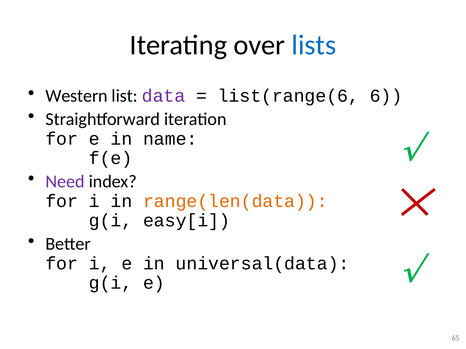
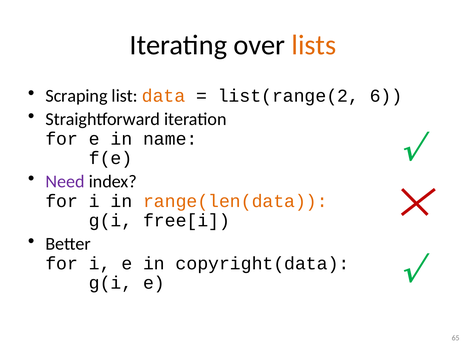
lists colour: blue -> orange (314, 45)
Western: Western -> Scraping (77, 96)
data colour: purple -> orange (164, 96)
list(range(6: list(range(6 -> list(range(2 (288, 96)
easy[i: easy[i -> free[i (187, 221)
universal(data: universal(data -> copyright(data (263, 264)
